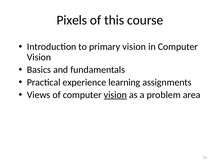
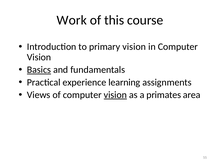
Pixels: Pixels -> Work (72, 20)
Basics underline: none -> present (39, 70)
problem: problem -> primates (164, 95)
